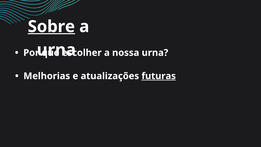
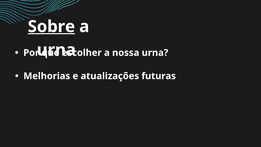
futuras underline: present -> none (159, 76)
